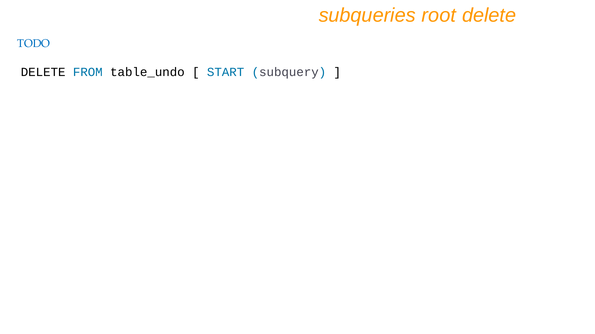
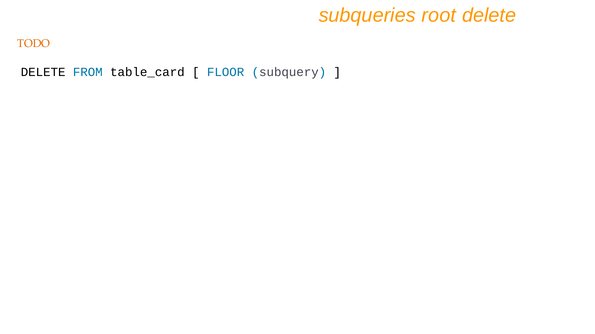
TODO colour: blue -> orange (34, 43)
table_undo: table_undo -> table_card (147, 72)
START: START -> FLOOR (226, 72)
